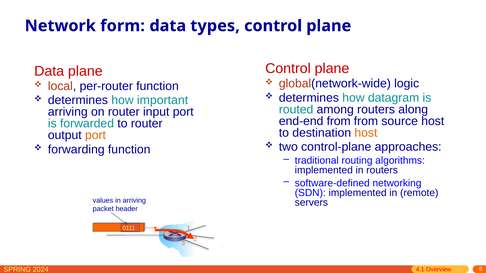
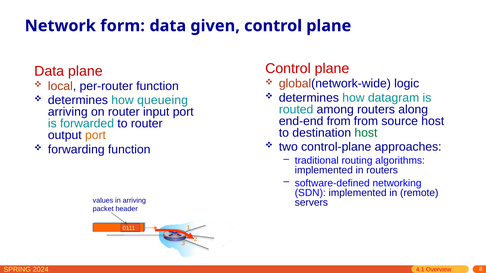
types: types -> given (215, 26)
important: important -> queueing (163, 100)
host colour: orange -> green (366, 133)
